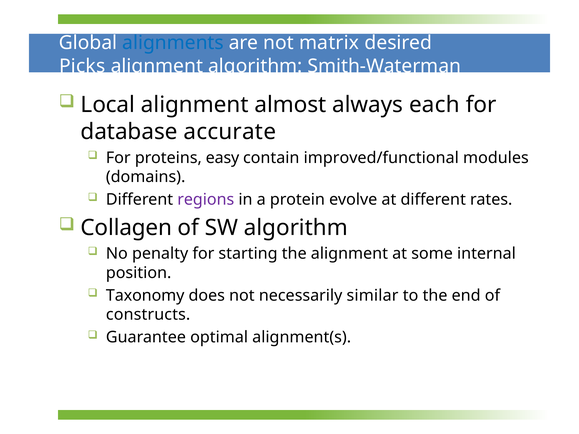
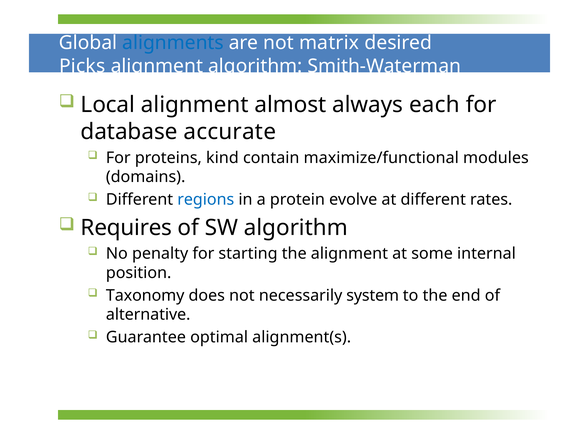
easy: easy -> kind (222, 158)
improved/functional: improved/functional -> maximize/functional (381, 158)
regions colour: purple -> blue (206, 200)
Collagen: Collagen -> Requires (126, 228)
similar: similar -> system (373, 296)
constructs: constructs -> alternative (148, 315)
